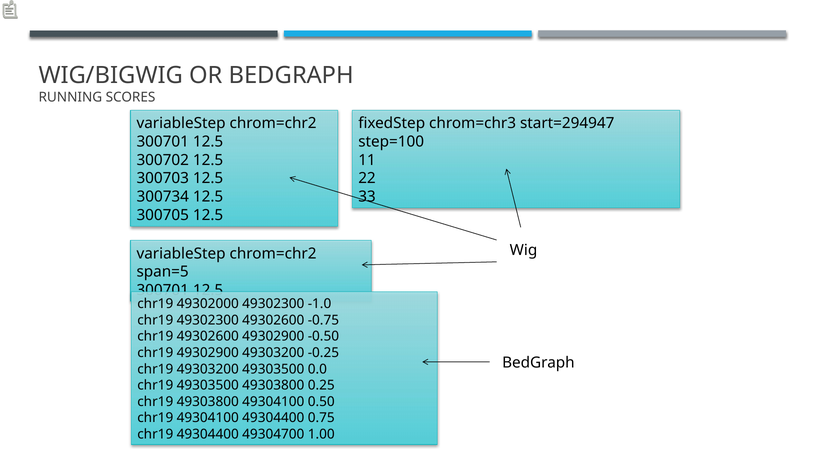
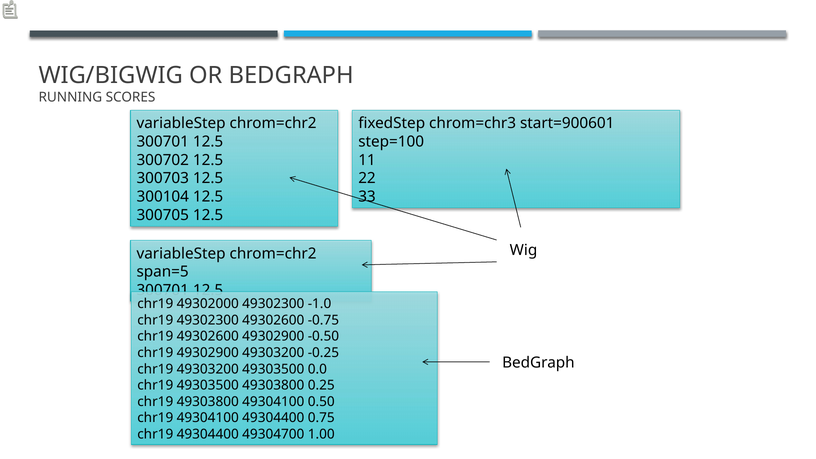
start=294947: start=294947 -> start=900601 (567, 123)
300734: 300734 -> 300104 (163, 197)
